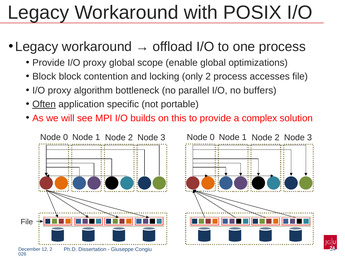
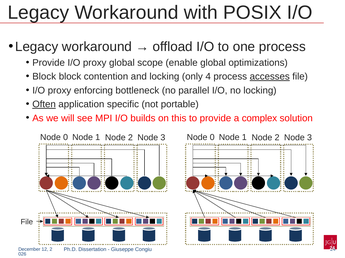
only 2: 2 -> 4 (208, 77)
accesses underline: none -> present (270, 77)
algorithm: algorithm -> enforcing (93, 91)
no buffers: buffers -> locking (260, 91)
